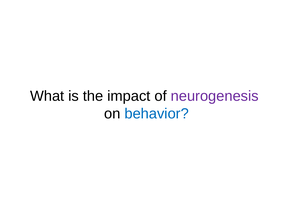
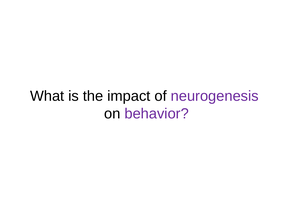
behavior colour: blue -> purple (157, 114)
